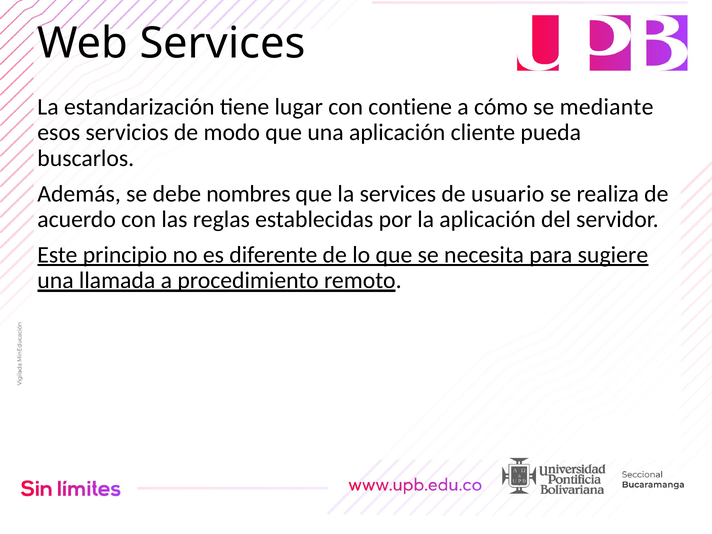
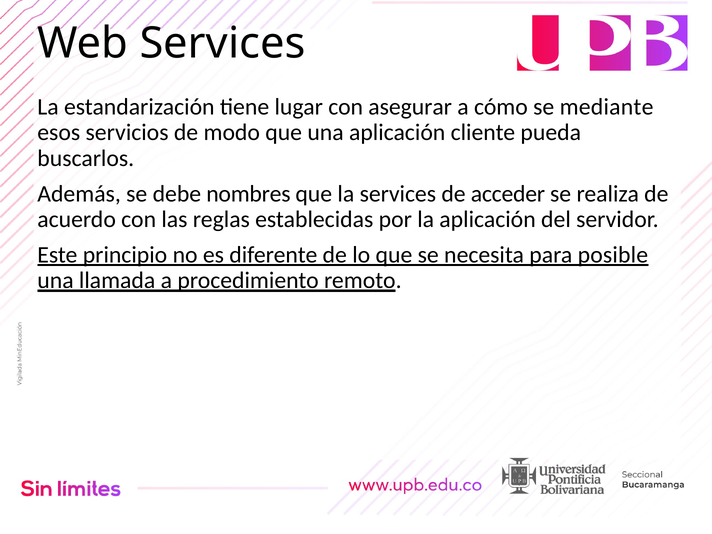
contiene: contiene -> asegurar (410, 107)
usuario: usuario -> acceder (508, 194)
sugiere: sugiere -> posible (613, 255)
